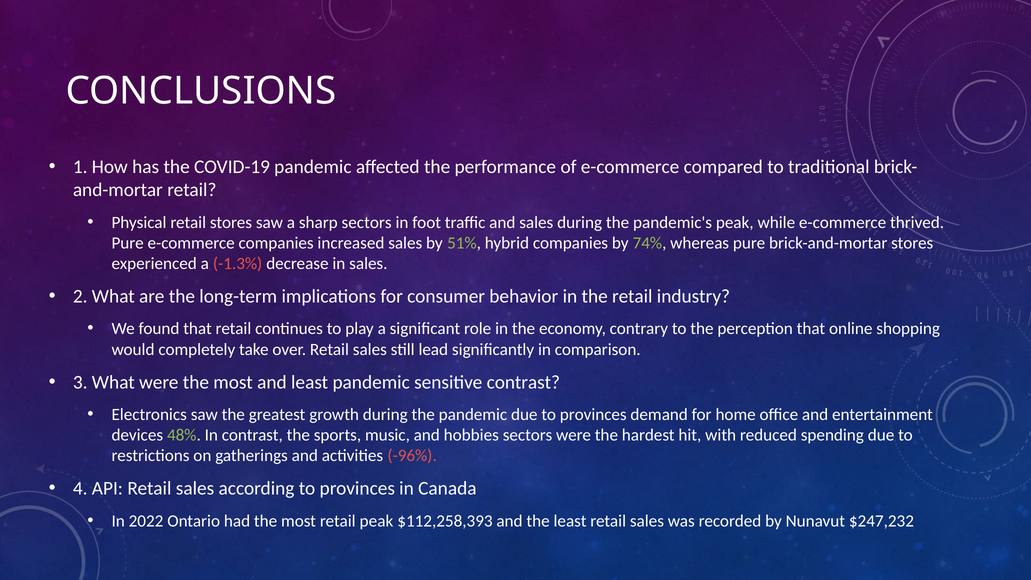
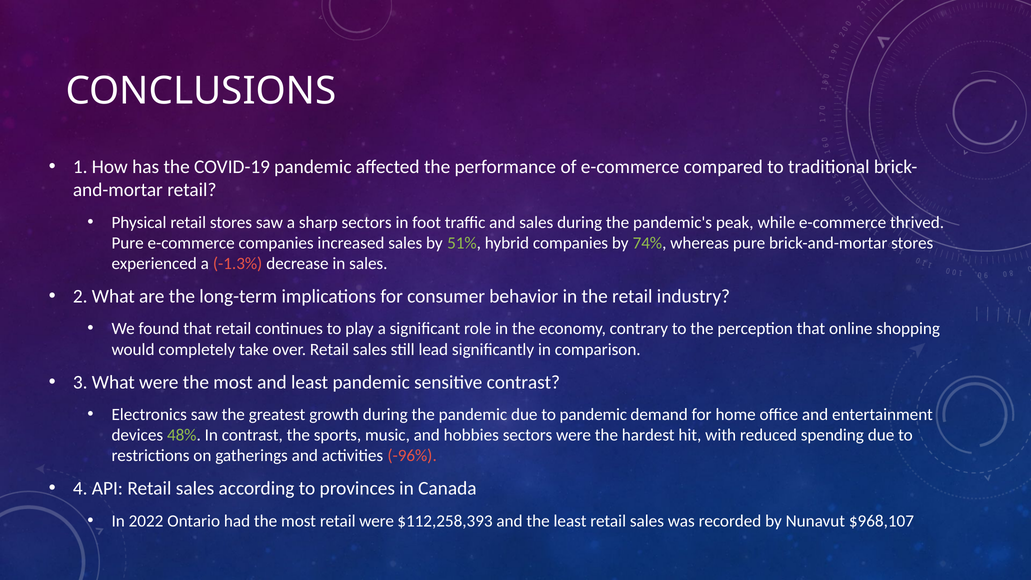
due to provinces: provinces -> pandemic (593, 415)
retail peak: peak -> were (377, 521)
$247,232: $247,232 -> $968,107 (881, 521)
